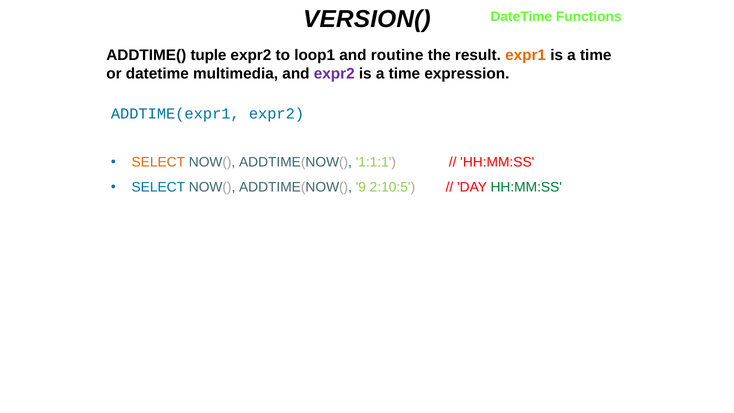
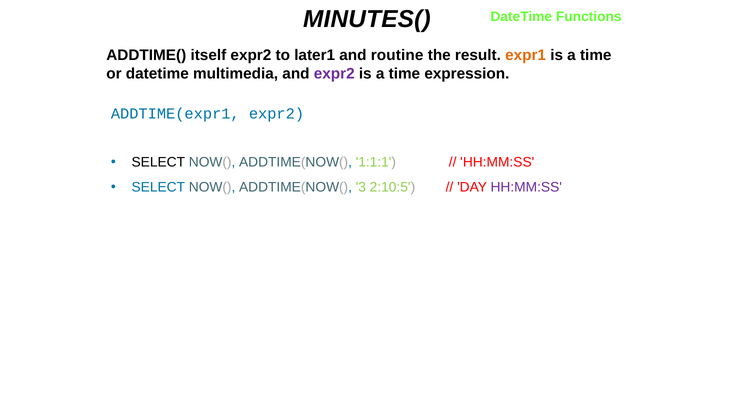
VERSION(: VERSION( -> MINUTES( (367, 19)
tuple: tuple -> itself (208, 55)
loop1: loop1 -> later1 (315, 55)
SELECT colour: orange -> black (158, 162)
9: 9 -> 3 (361, 187)
HH:MM:SS colour: green -> purple (526, 187)
